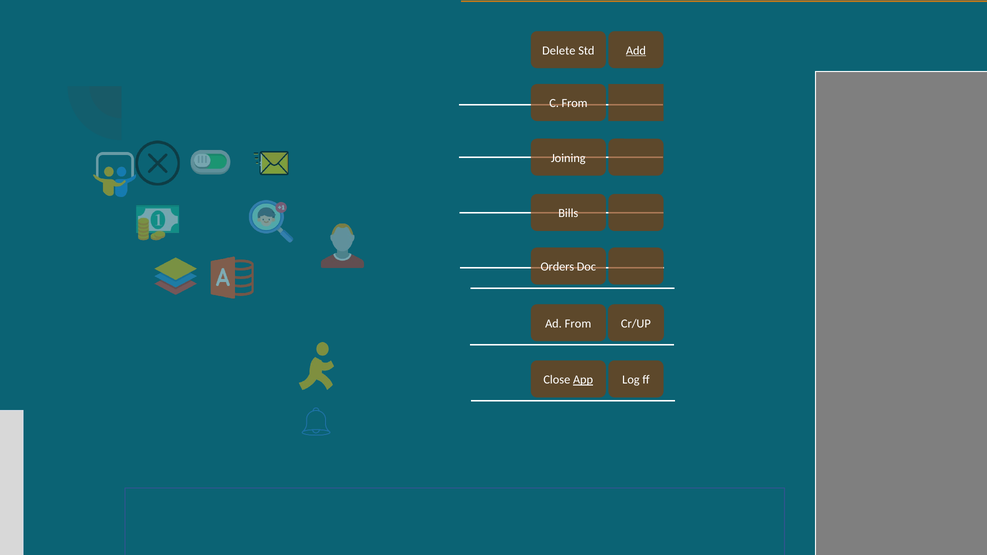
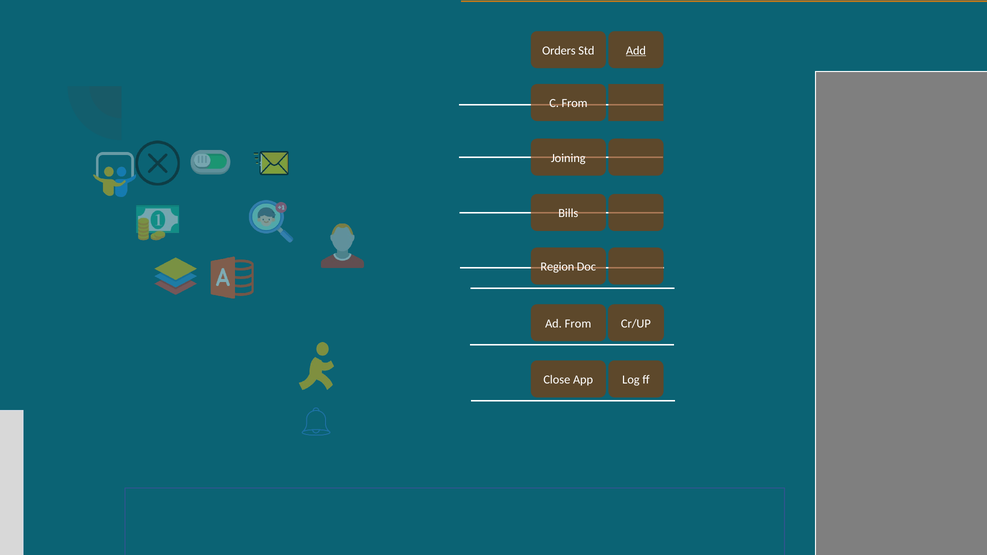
Delete: Delete -> Orders (559, 51)
Orders: Orders -> Region (557, 267)
App underline: present -> none (583, 380)
